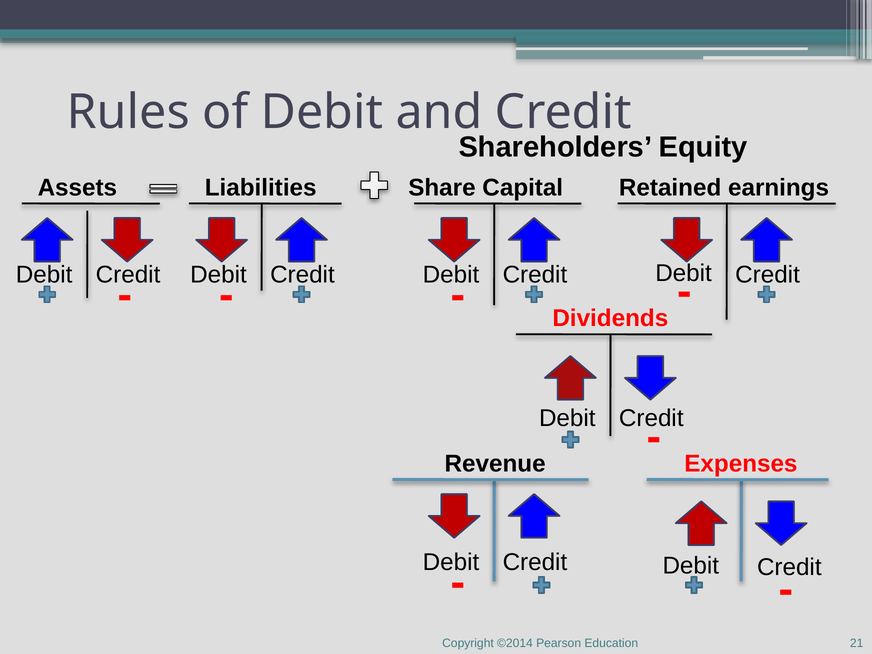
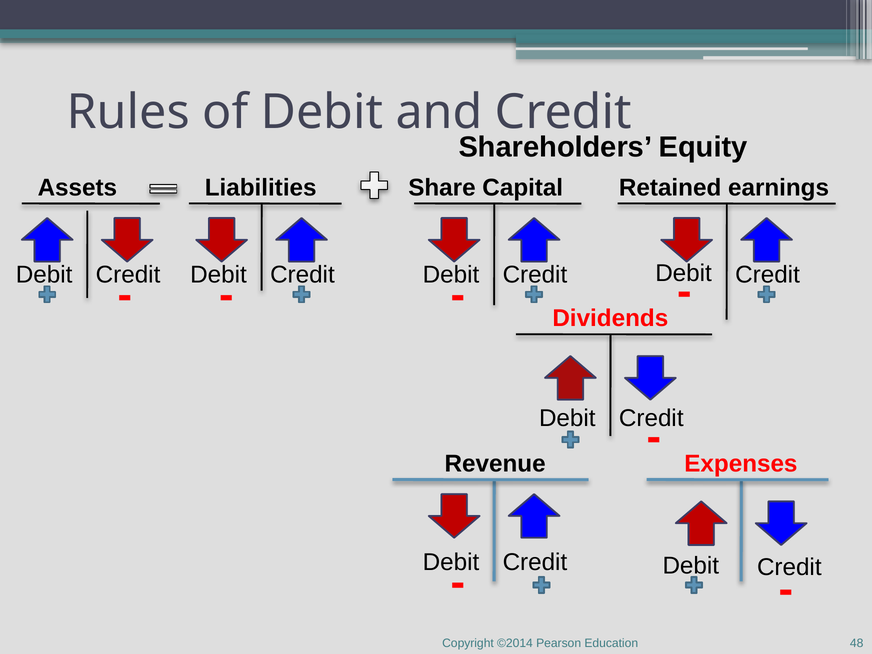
21: 21 -> 48 (857, 643)
